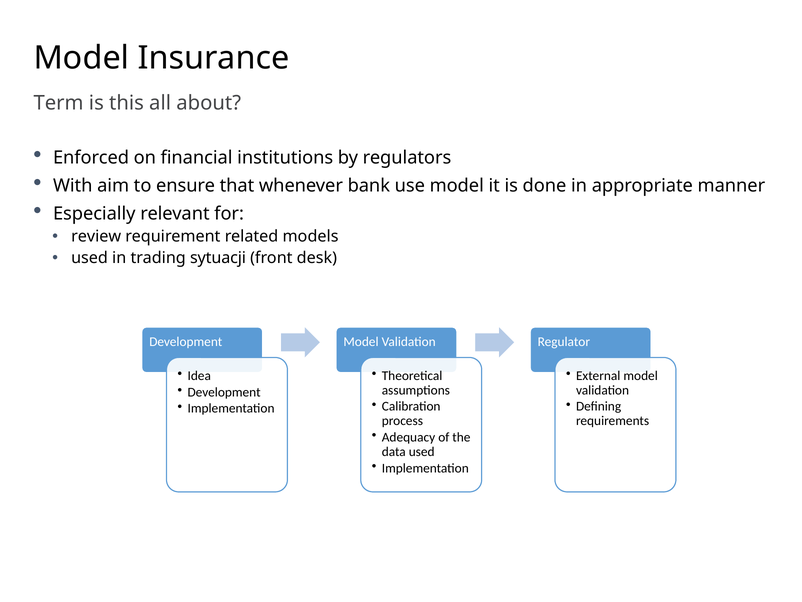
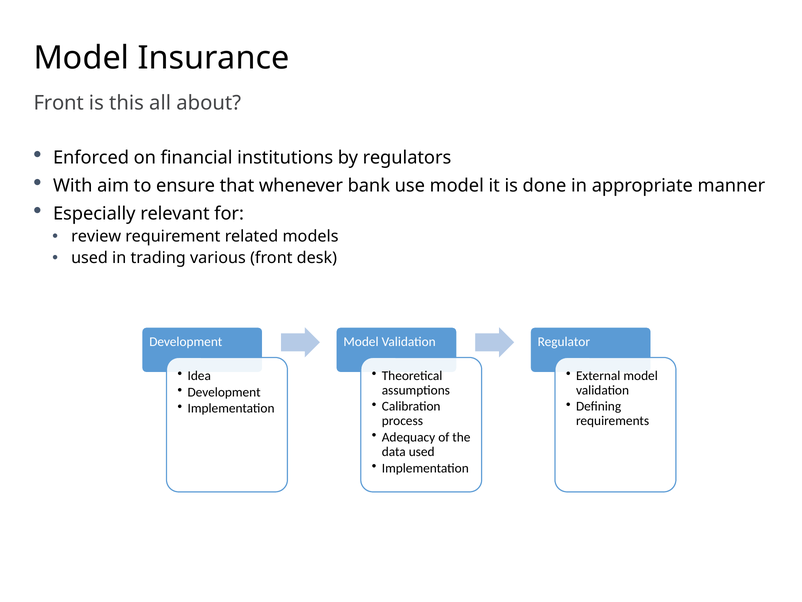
Term: Term -> Front (59, 103)
sytuacji: sytuacji -> various (218, 258)
